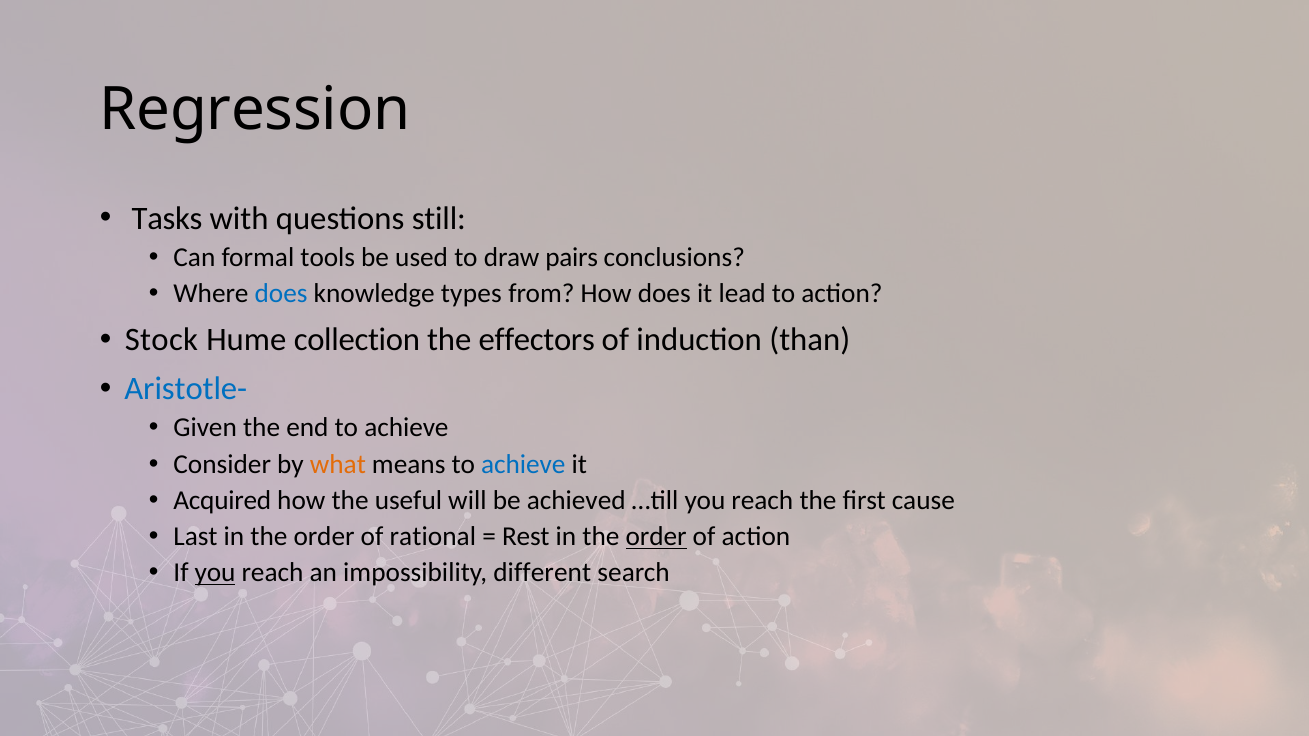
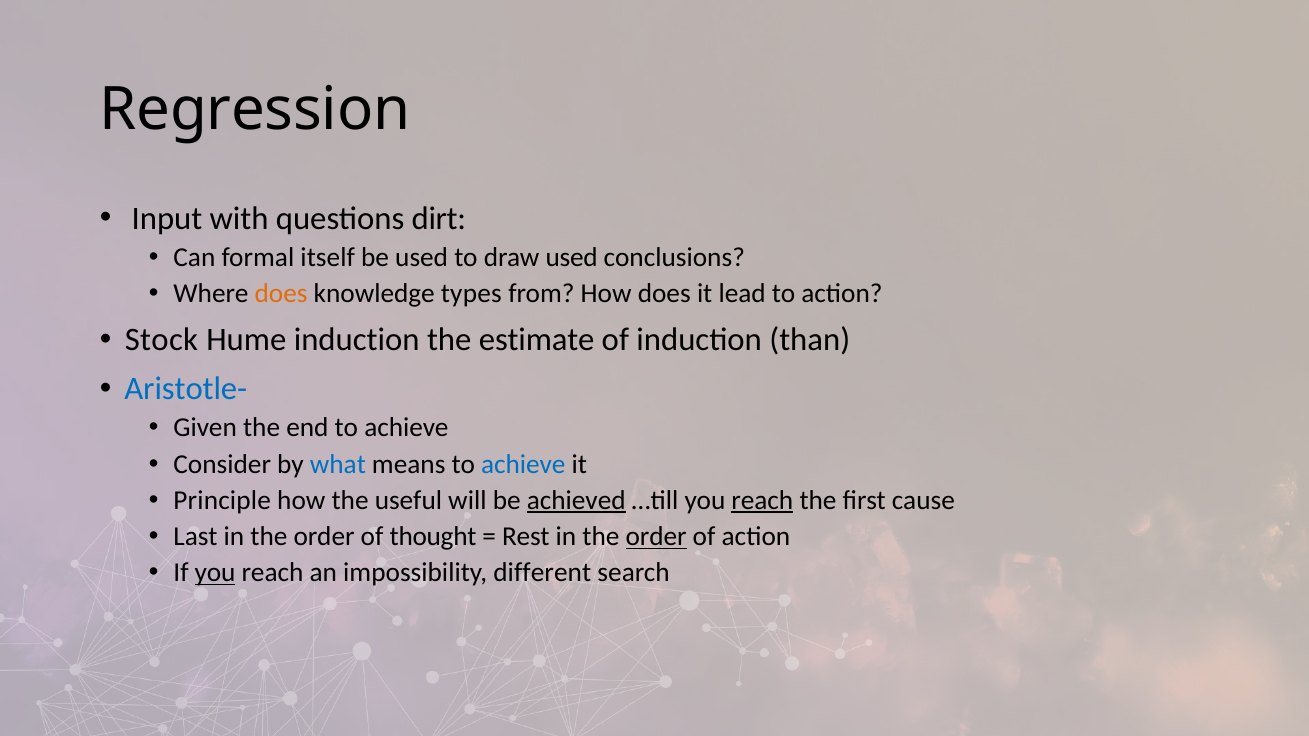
Tasks: Tasks -> Input (167, 218)
still: still -> dirt (439, 218)
tools: tools -> itself (328, 258)
draw pairs: pairs -> used (572, 258)
does colour: blue -> orange (281, 294)
Hume collection: collection -> induction (357, 340)
effectors: effectors -> estimate (537, 340)
what colour: orange -> blue (338, 464)
Acquired: Acquired -> Principle (222, 501)
achieved underline: none -> present (576, 501)
reach underline: none -> present (762, 501)
rational: rational -> thought (433, 537)
